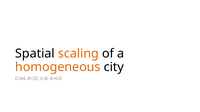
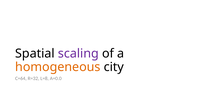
scaling colour: orange -> purple (78, 54)
